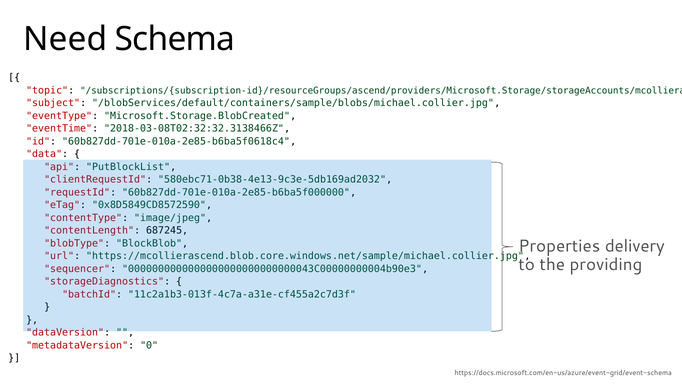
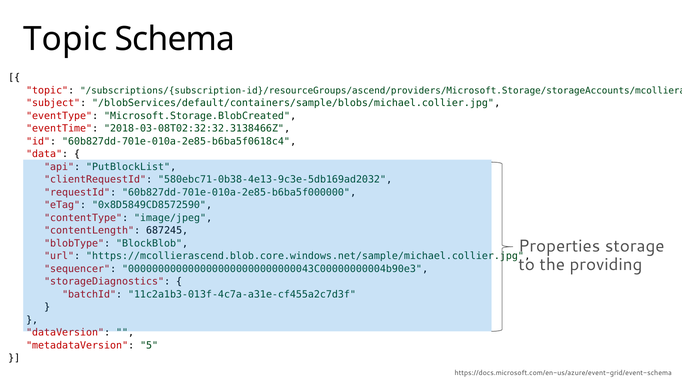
Need: Need -> Topic (65, 39)
delivery: delivery -> storage (635, 246)
0: 0 -> 5 (149, 345)
